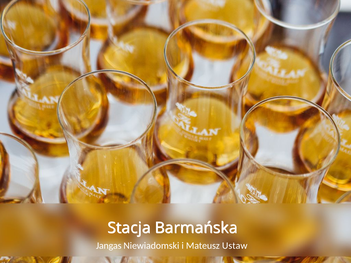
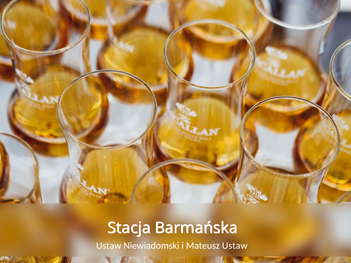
Jangas: Jangas -> Ustaw (109, 246)
